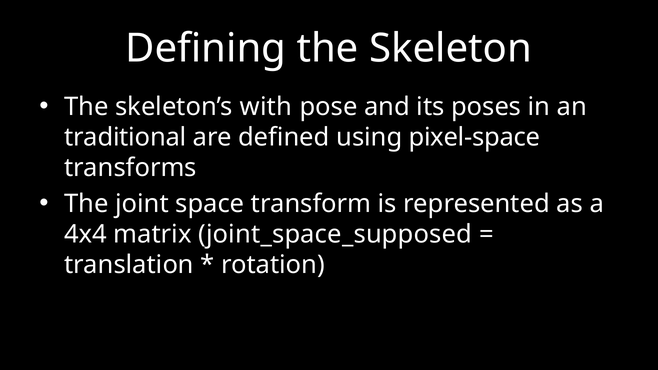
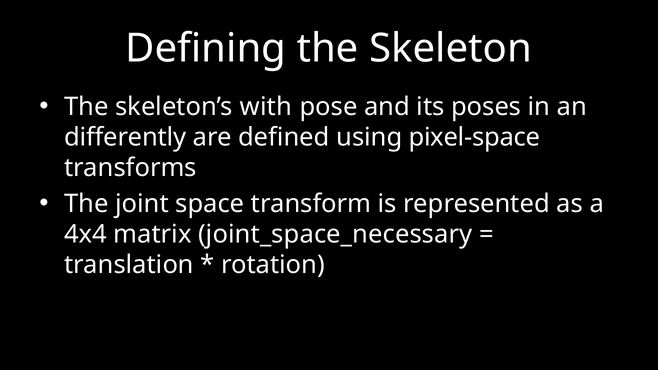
traditional: traditional -> differently (125, 137)
joint_space_supposed: joint_space_supposed -> joint_space_necessary (335, 234)
